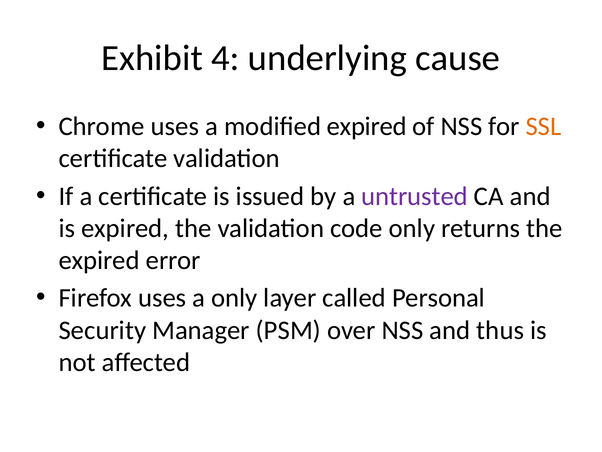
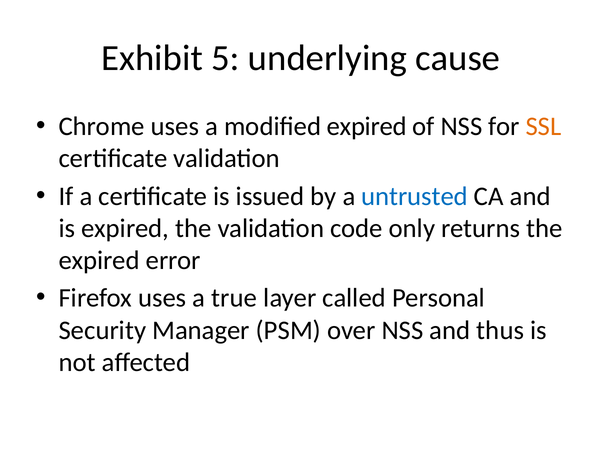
4: 4 -> 5 (225, 58)
untrusted colour: purple -> blue (415, 196)
a only: only -> true (234, 298)
